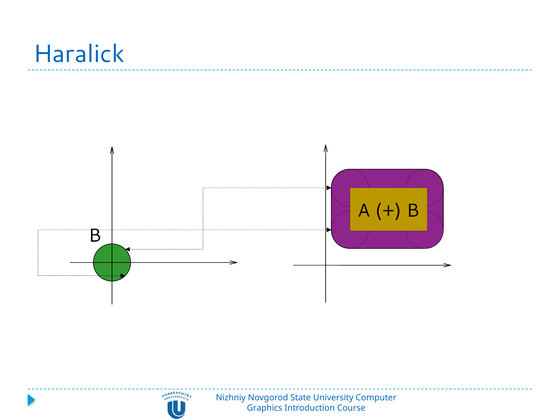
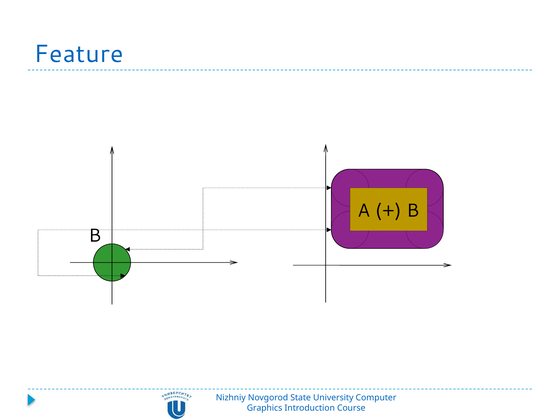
Haralick: Haralick -> Feature (79, 54)
